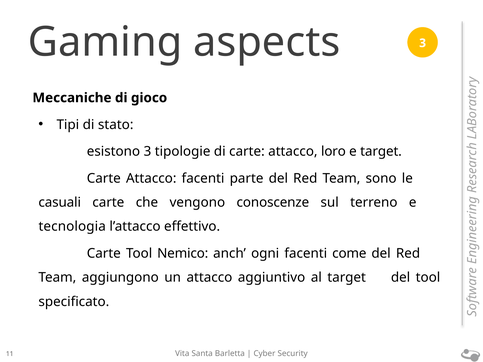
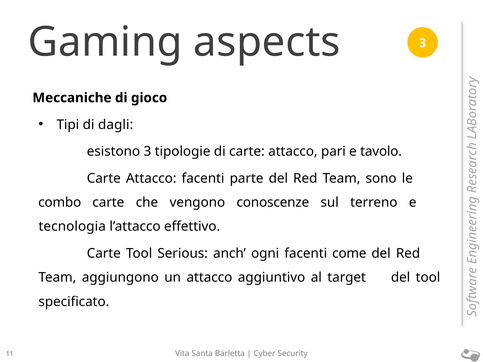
stato: stato -> dagli (116, 125)
loro: loro -> pari (333, 152)
e target: target -> tavolo (381, 152)
casuali: casuali -> combo (60, 203)
Nemico: Nemico -> Serious (183, 253)
